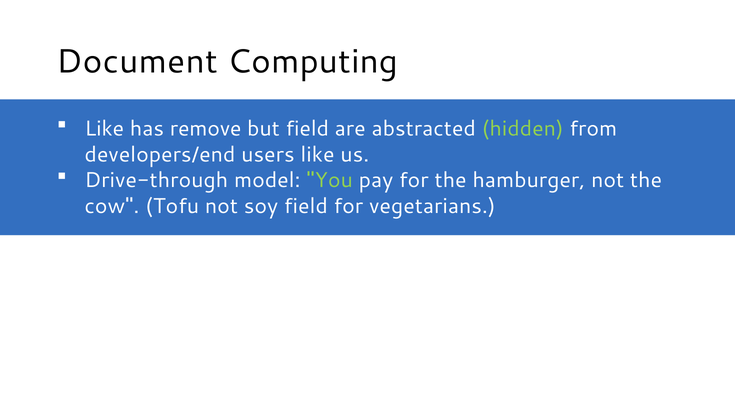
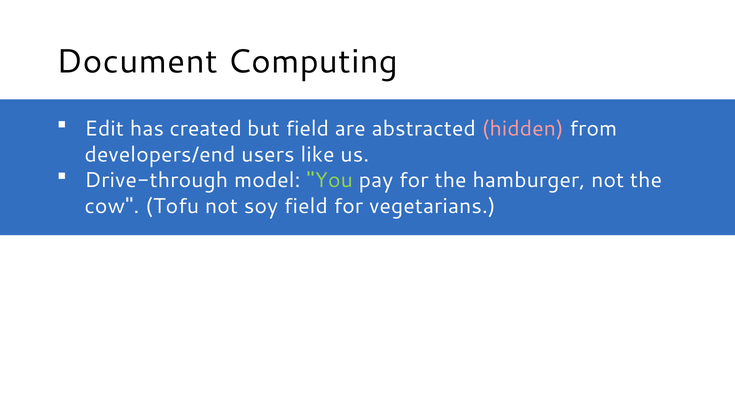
Like: Like -> Edit (104, 129)
remove: remove -> created (206, 129)
hidden colour: light green -> pink (523, 129)
